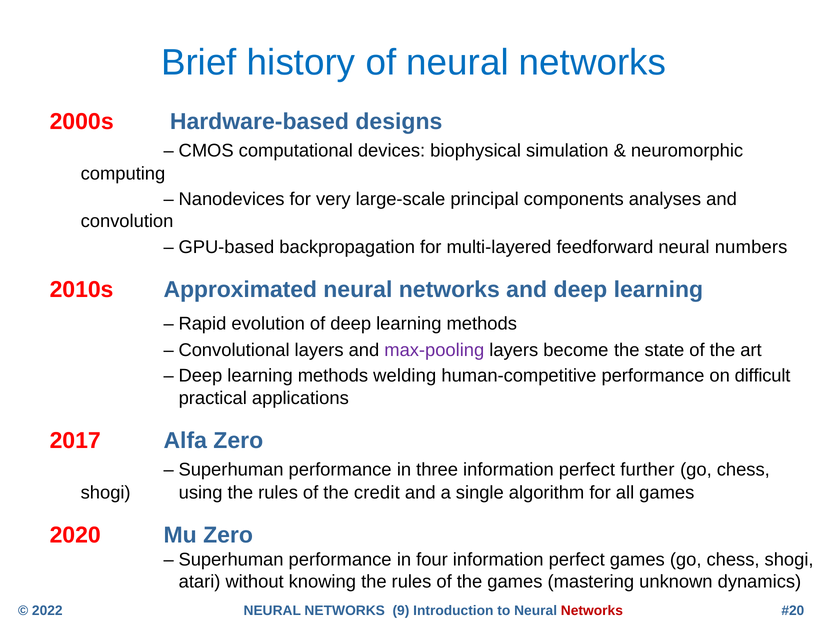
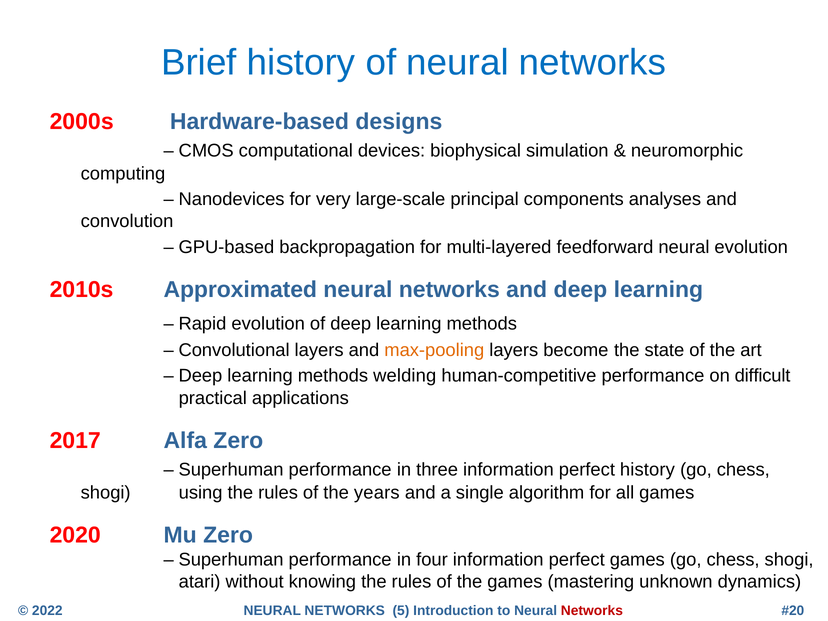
neural numbers: numbers -> evolution (751, 247)
max-pooling colour: purple -> orange (434, 350)
perfect further: further -> history (647, 470)
credit: credit -> years (377, 493)
9: 9 -> 5 (401, 611)
